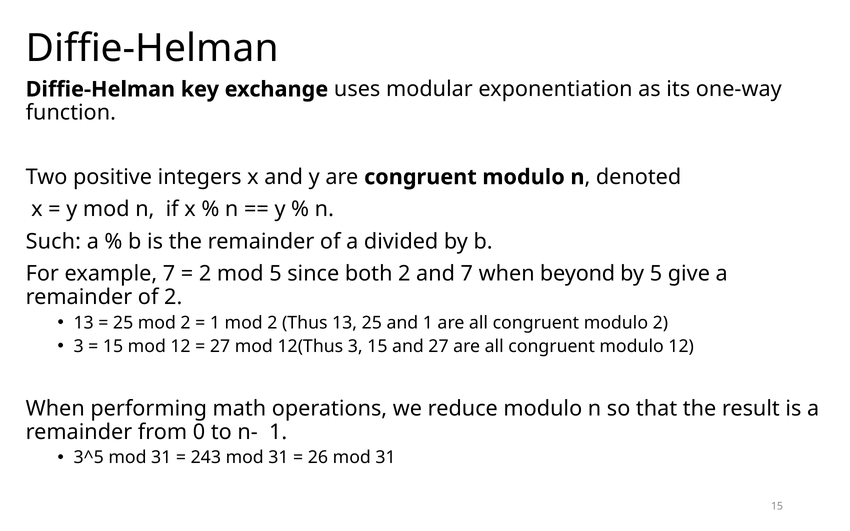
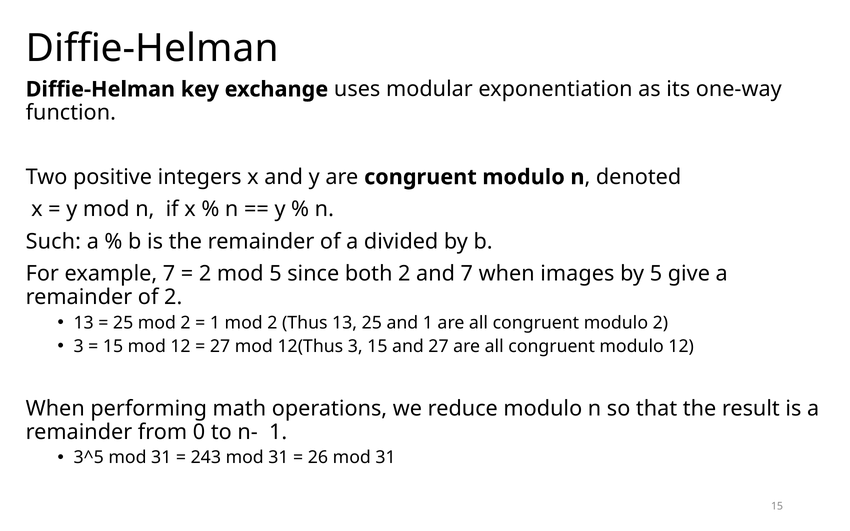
beyond: beyond -> images (577, 274)
